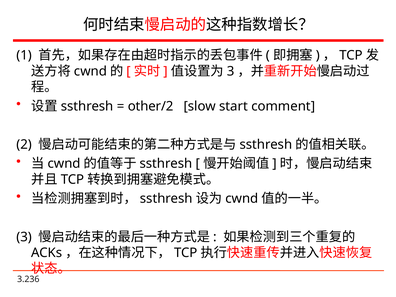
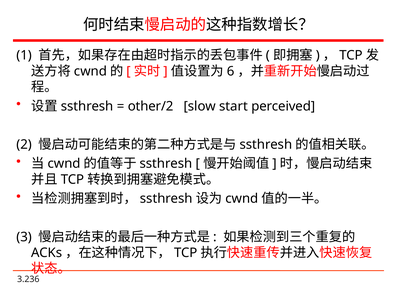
3: 3 -> 6 (231, 71)
comment: comment -> perceived (283, 106)
